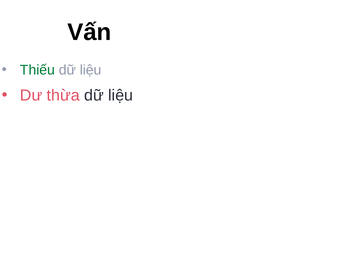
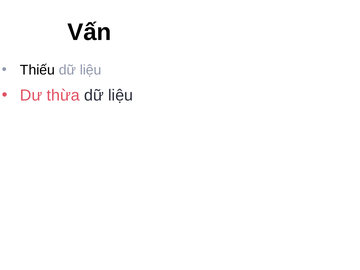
Thiếu colour: green -> black (37, 70)
